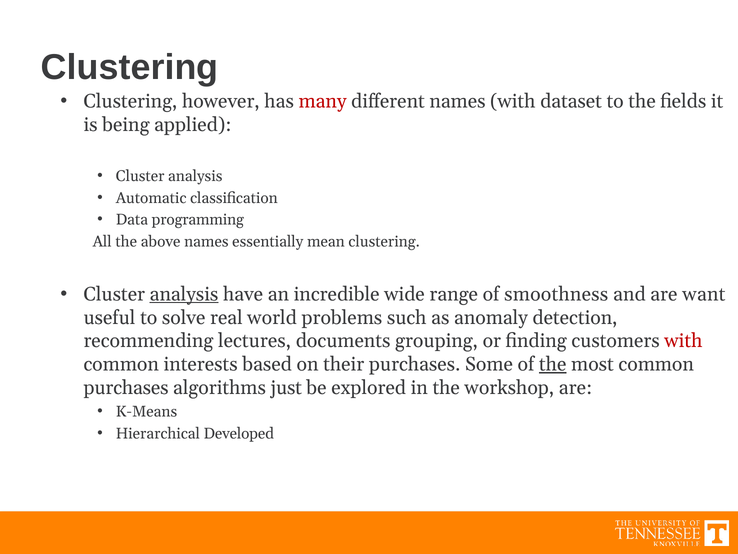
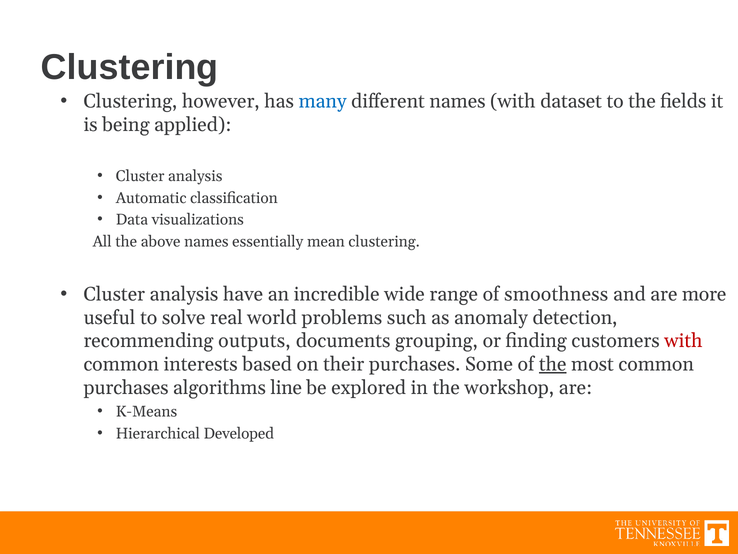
many colour: red -> blue (322, 101)
programming: programming -> visualizations (198, 220)
analysis underline: present -> none (184, 294)
want: want -> more (704, 294)
lectures: lectures -> outputs (254, 341)
just: just -> line (286, 387)
